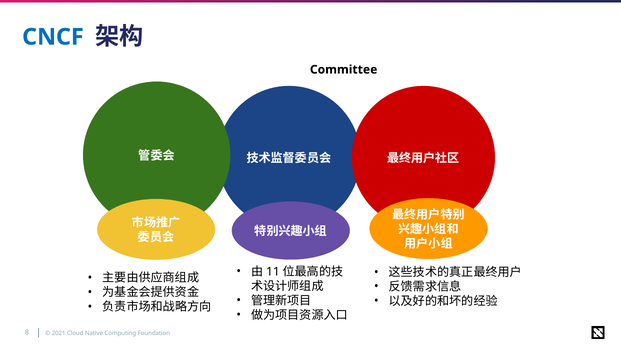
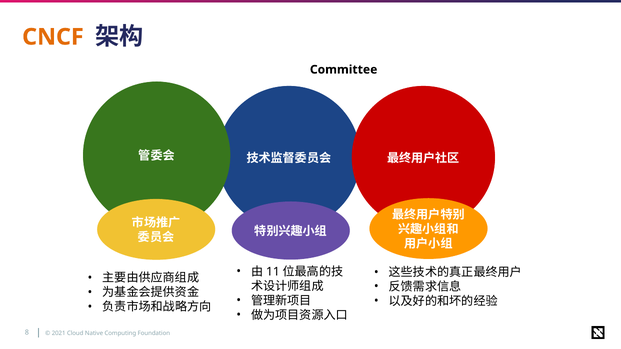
CNCF colour: blue -> orange (53, 37)
